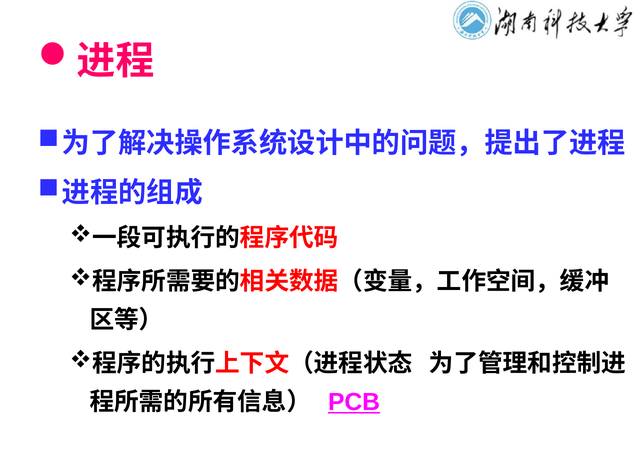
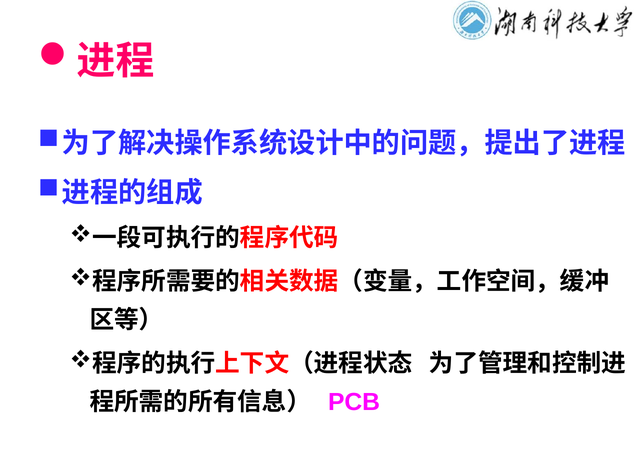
PCB underline: present -> none (354, 402)
